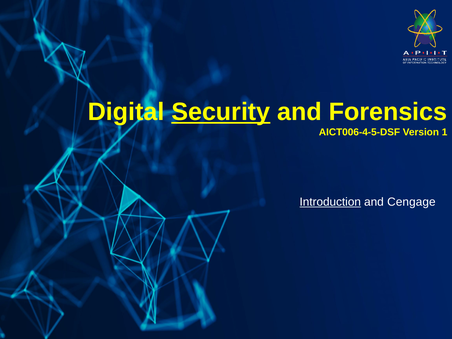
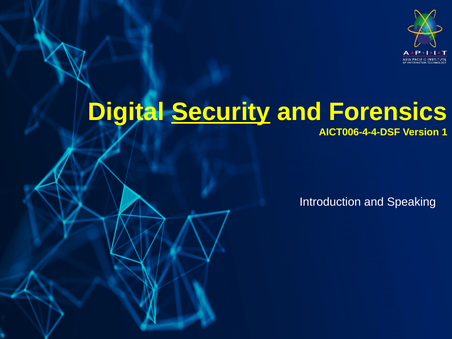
AICT006-4-5-DSF: AICT006-4-5-DSF -> AICT006-4-4-DSF (359, 132)
Introduction underline: present -> none (330, 202)
Cengage: Cengage -> Speaking (411, 202)
